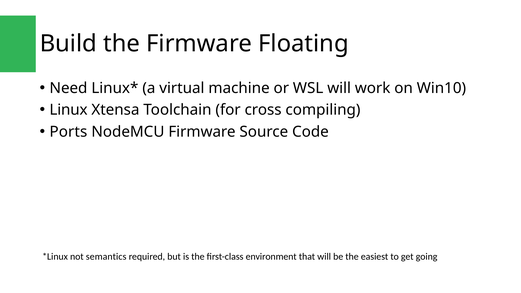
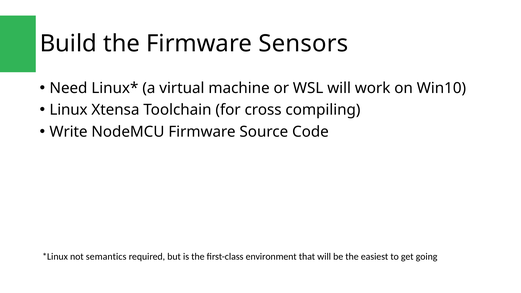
Floating: Floating -> Sensors (303, 44)
Ports: Ports -> Write (69, 132)
